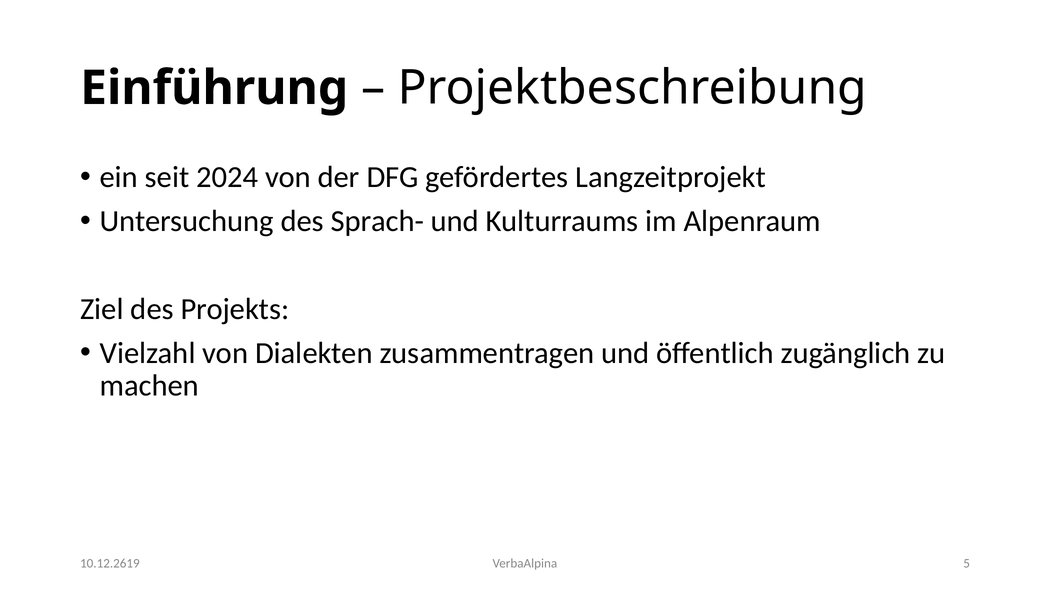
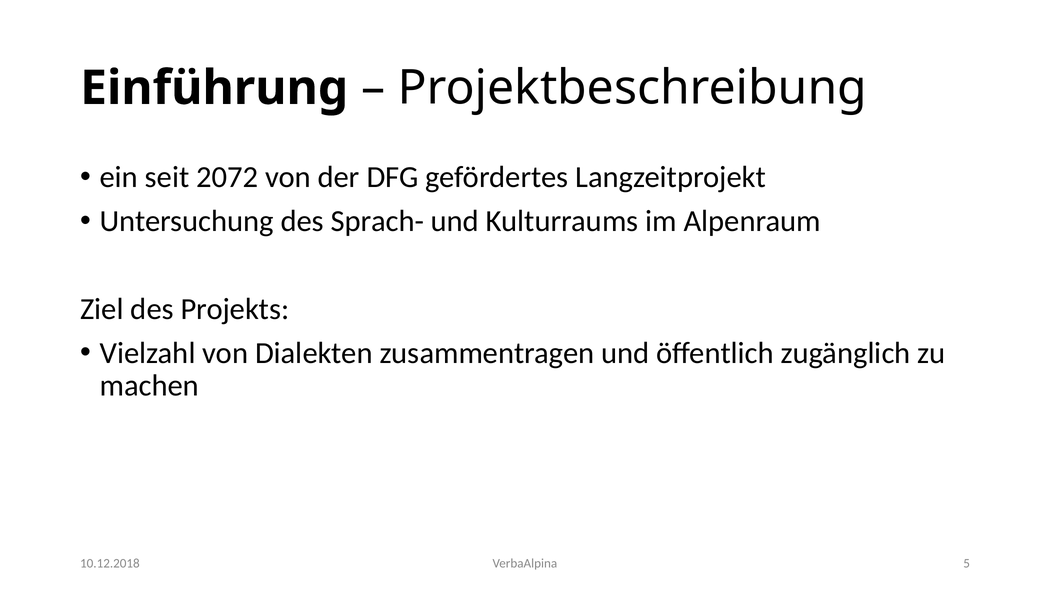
2024: 2024 -> 2072 (227, 177)
10.12.2619: 10.12.2619 -> 10.12.2018 (110, 564)
